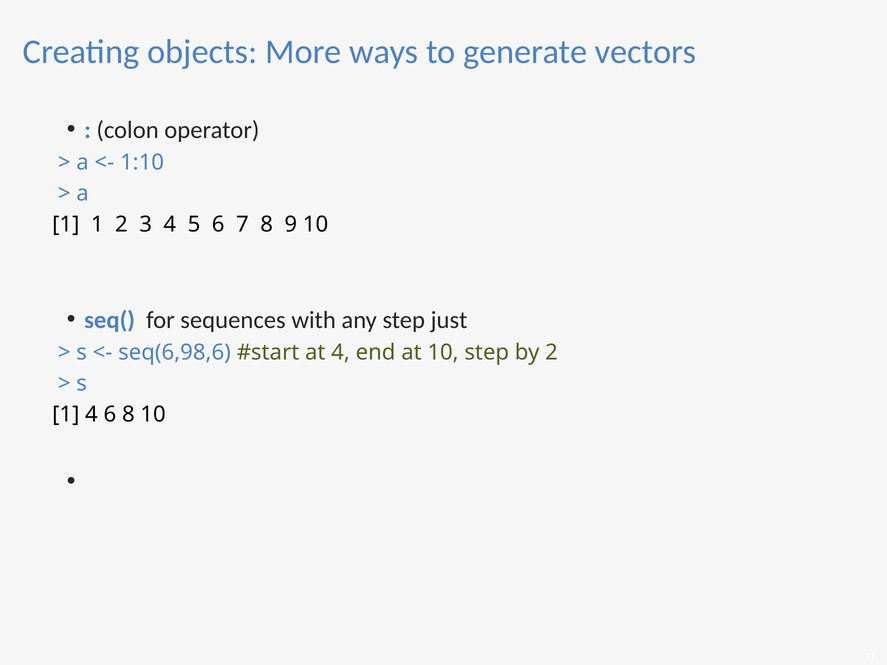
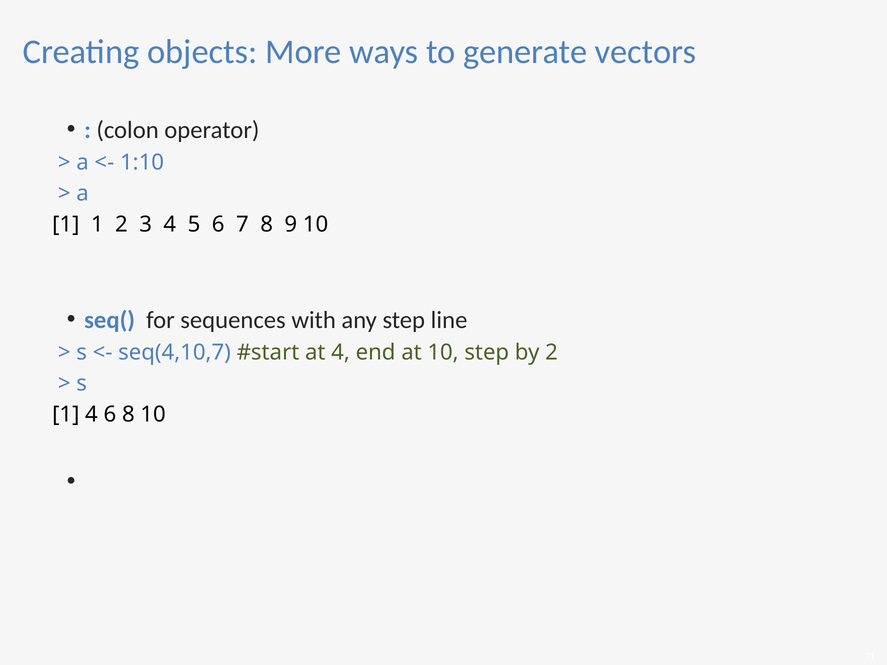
just: just -> line (449, 320)
seq(6,98,6: seq(6,98,6 -> seq(4,10,7 (175, 353)
